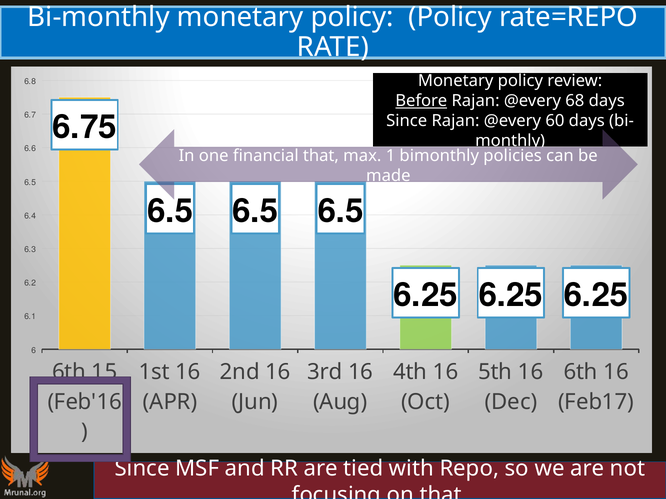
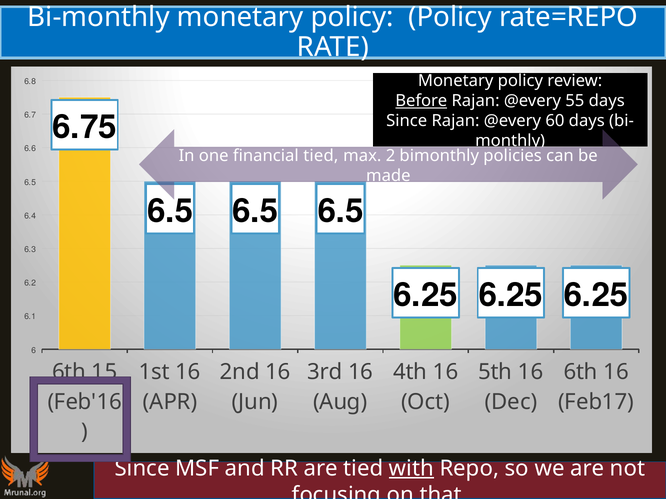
68: 68 -> 55 (575, 101)
financial that: that -> tied (321, 156)
1: 1 -> 2 (391, 156)
with underline: none -> present (411, 469)
